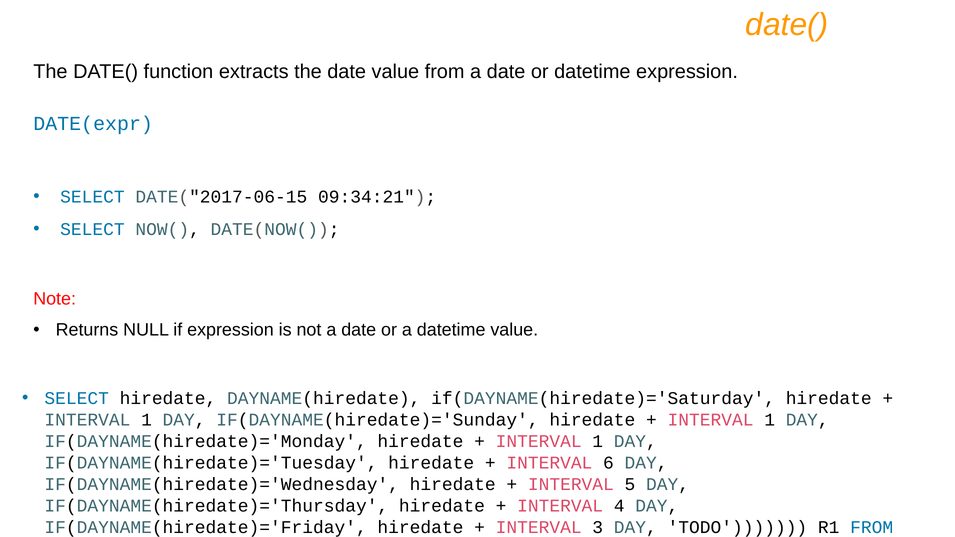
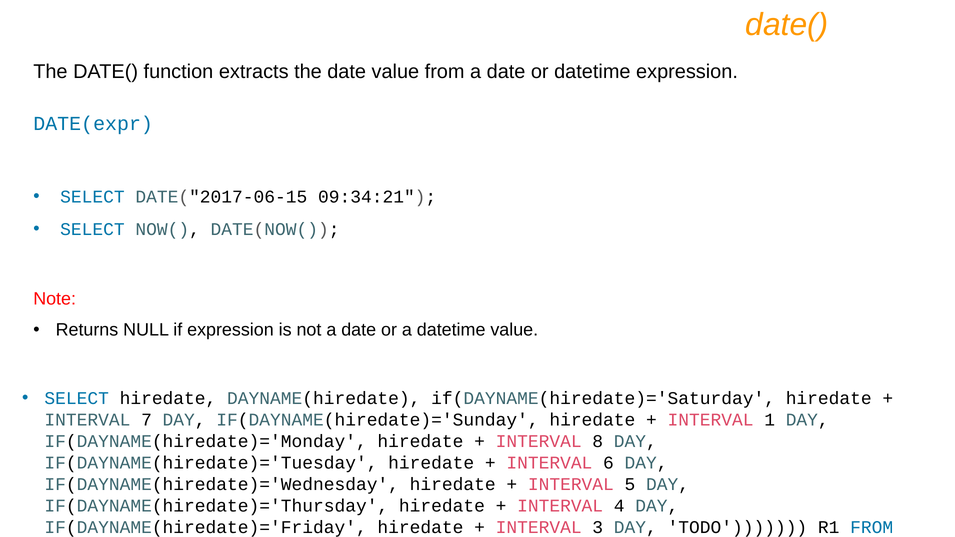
1: 1 -> 7 (147, 420)
1: 1 -> 8 (598, 442)
